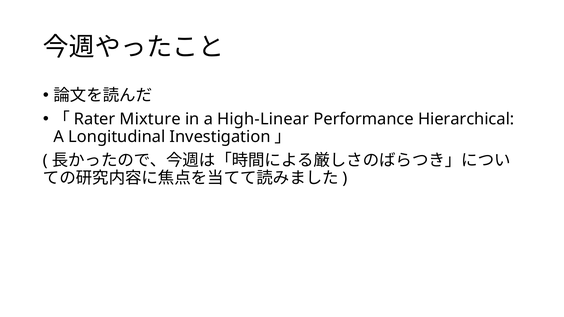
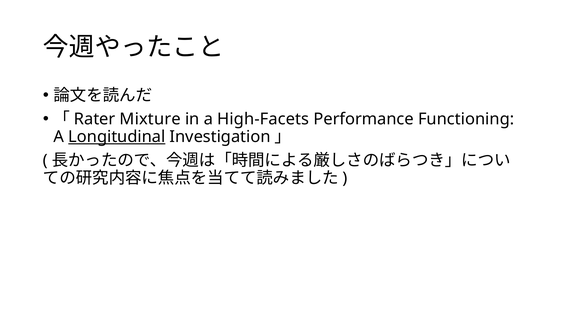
High-Linear: High-Linear -> High-Facets (263, 119)
Hierarchical: Hierarchical -> Functioning (466, 119)
Longitudinal underline: none -> present (117, 137)
